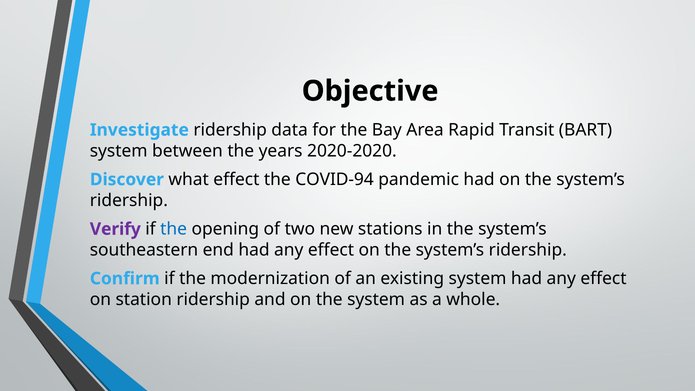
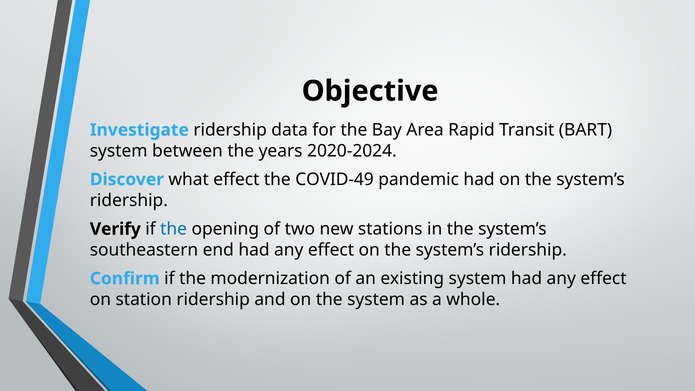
2020-2020: 2020-2020 -> 2020-2024 (352, 151)
COVID-94: COVID-94 -> COVID-49 (335, 179)
Verify colour: purple -> black (115, 229)
